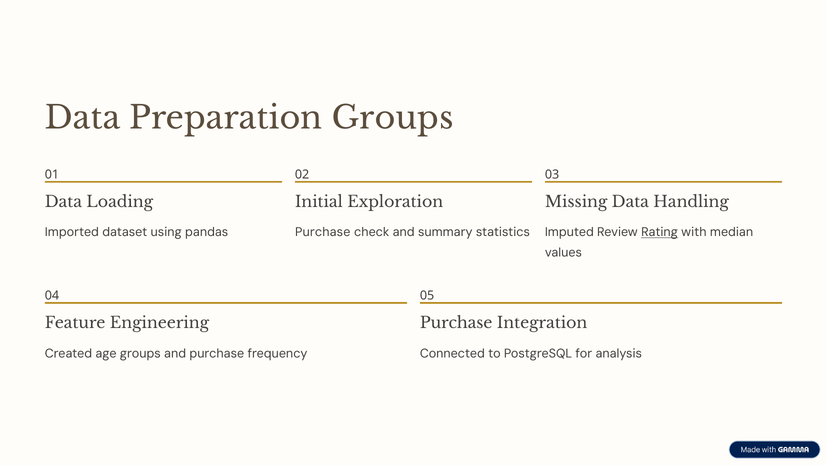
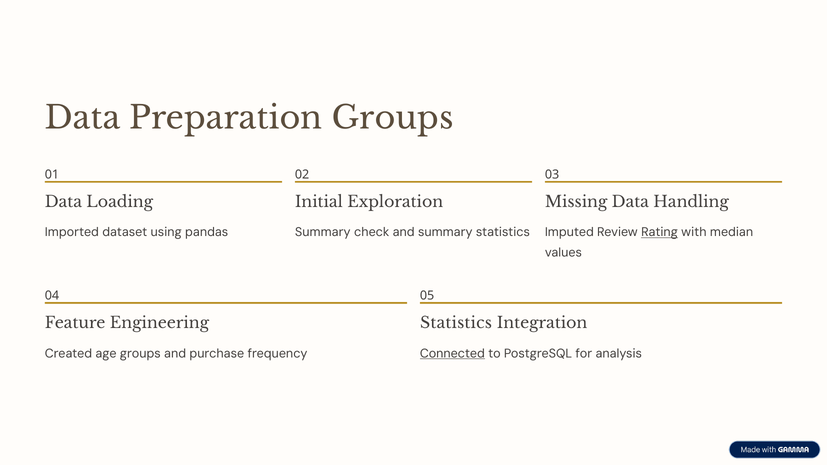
Purchase: Purchase -> Summary (323, 232)
Purchase: Purchase -> Statistics (456, 323)
Connected underline: none -> present (452, 354)
